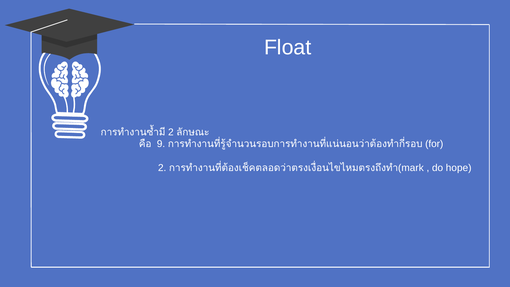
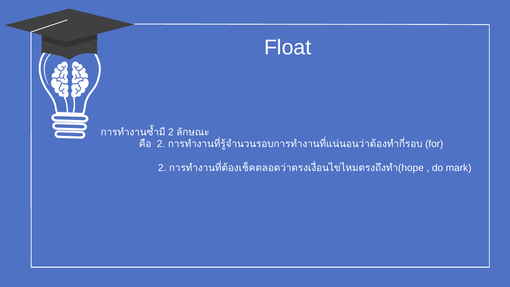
9: 9 -> 2 (161, 144)
mark: mark -> hope (411, 168)
hope: hope -> mark (459, 168)
